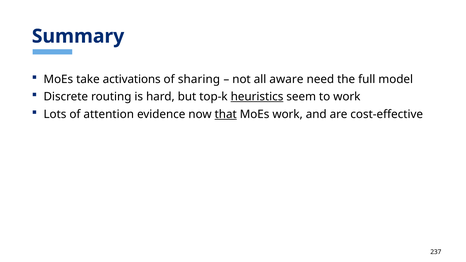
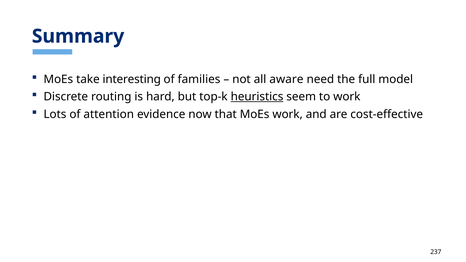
activations: activations -> interesting (132, 79)
sharing: sharing -> families (199, 79)
that underline: present -> none (226, 114)
